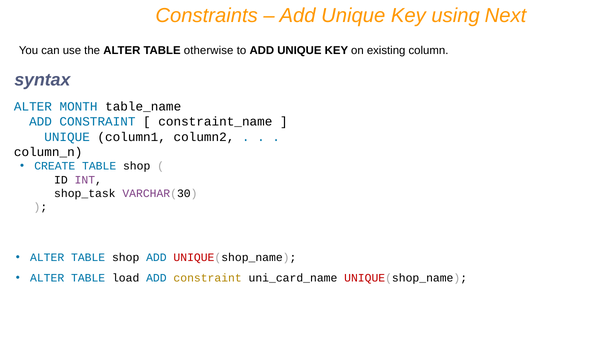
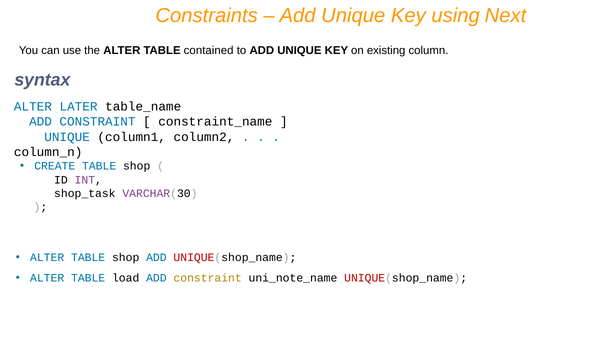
otherwise: otherwise -> contained (209, 51)
MONTH: MONTH -> LATER (79, 107)
uni_card_name: uni_card_name -> uni_note_name (293, 278)
